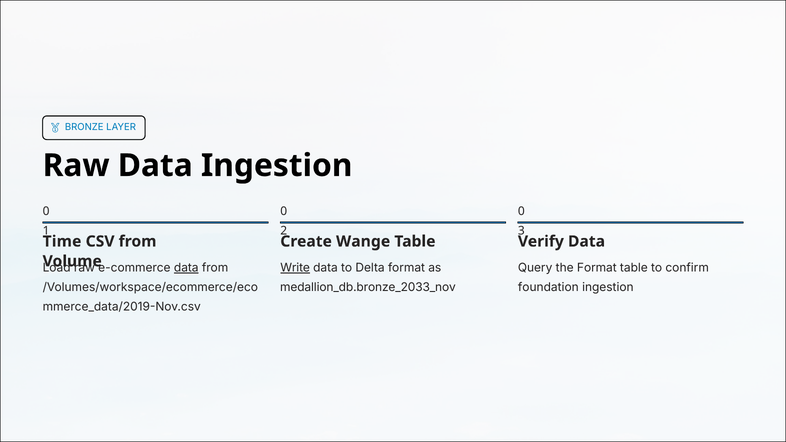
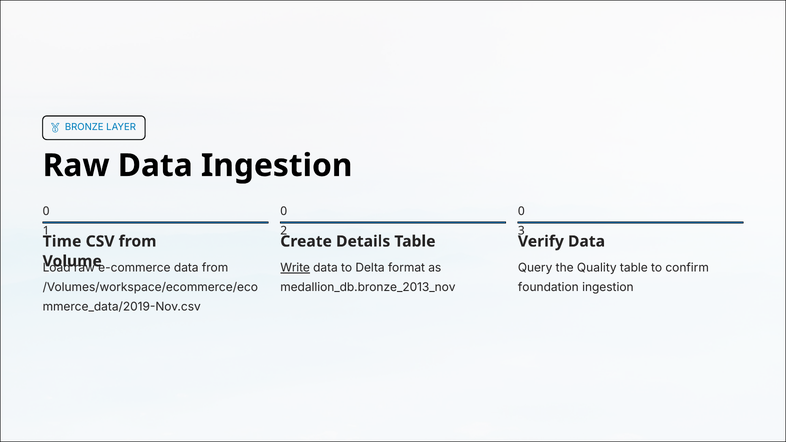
Wange: Wange -> Details (363, 241)
data underline: present -> none (186, 268)
the Format: Format -> Quality (597, 268)
medallion_db.bronze_2033_nov: medallion_db.bronze_2033_nov -> medallion_db.bronze_2013_nov (368, 287)
